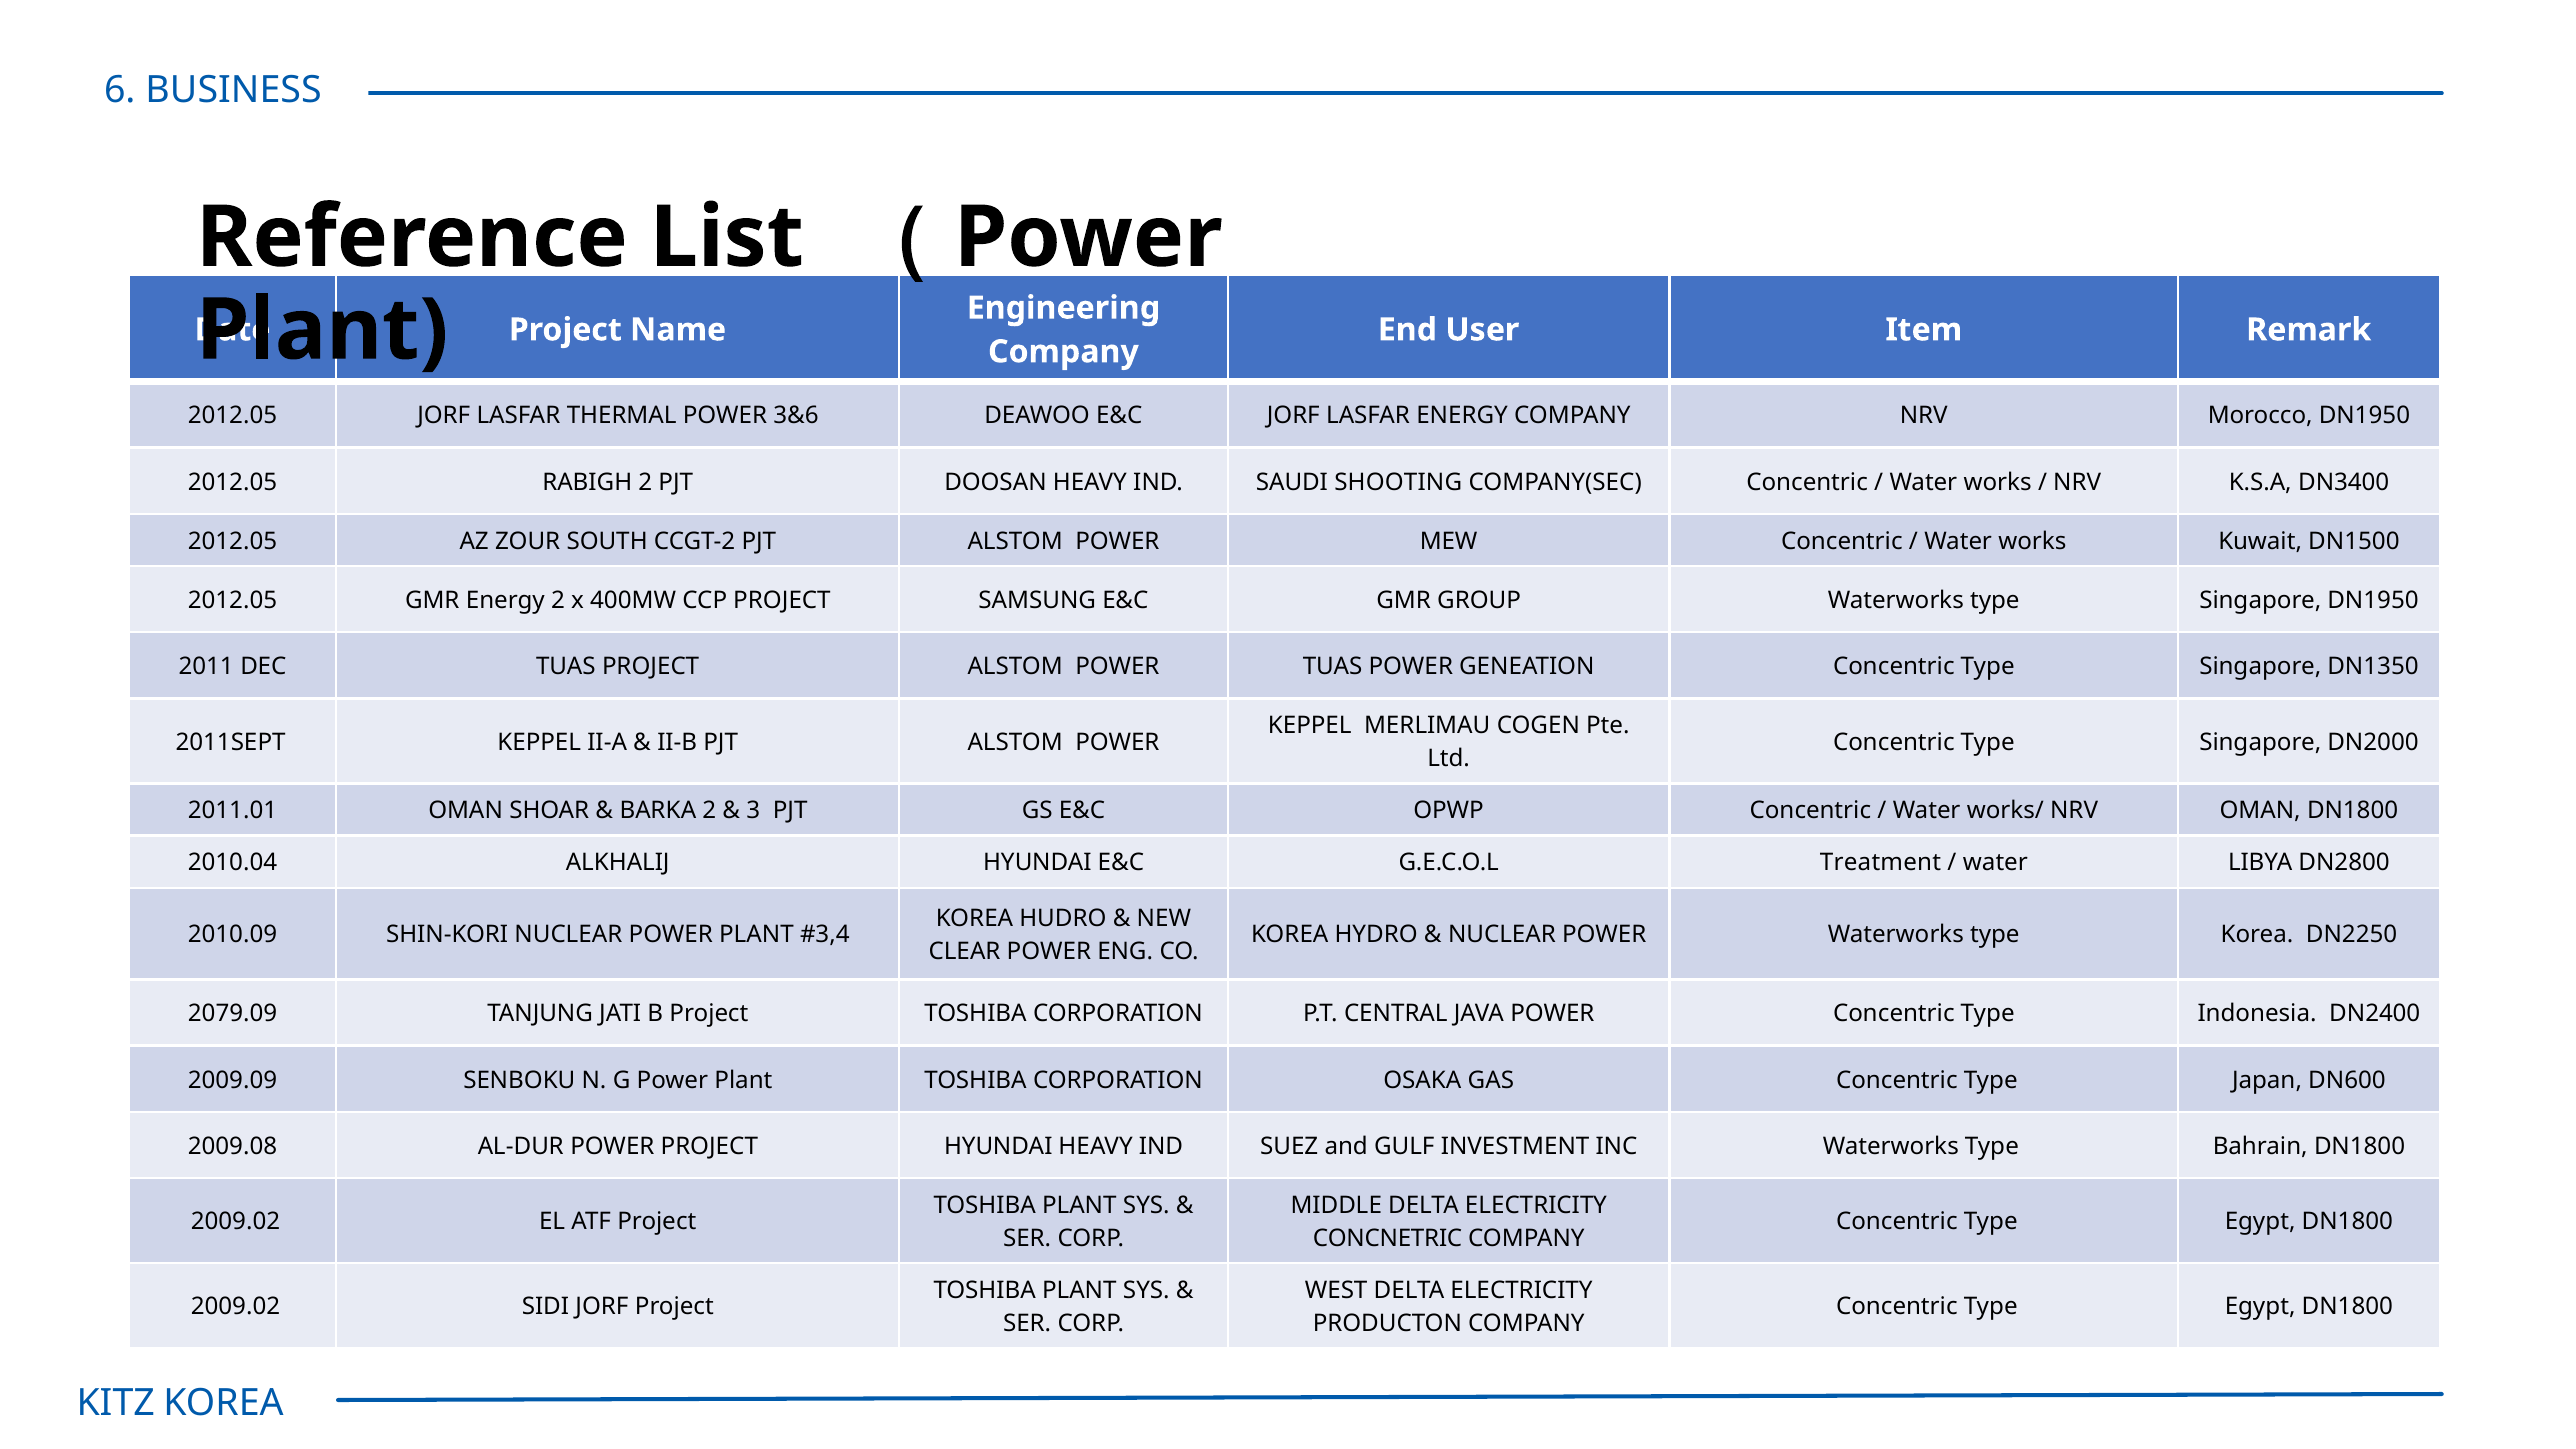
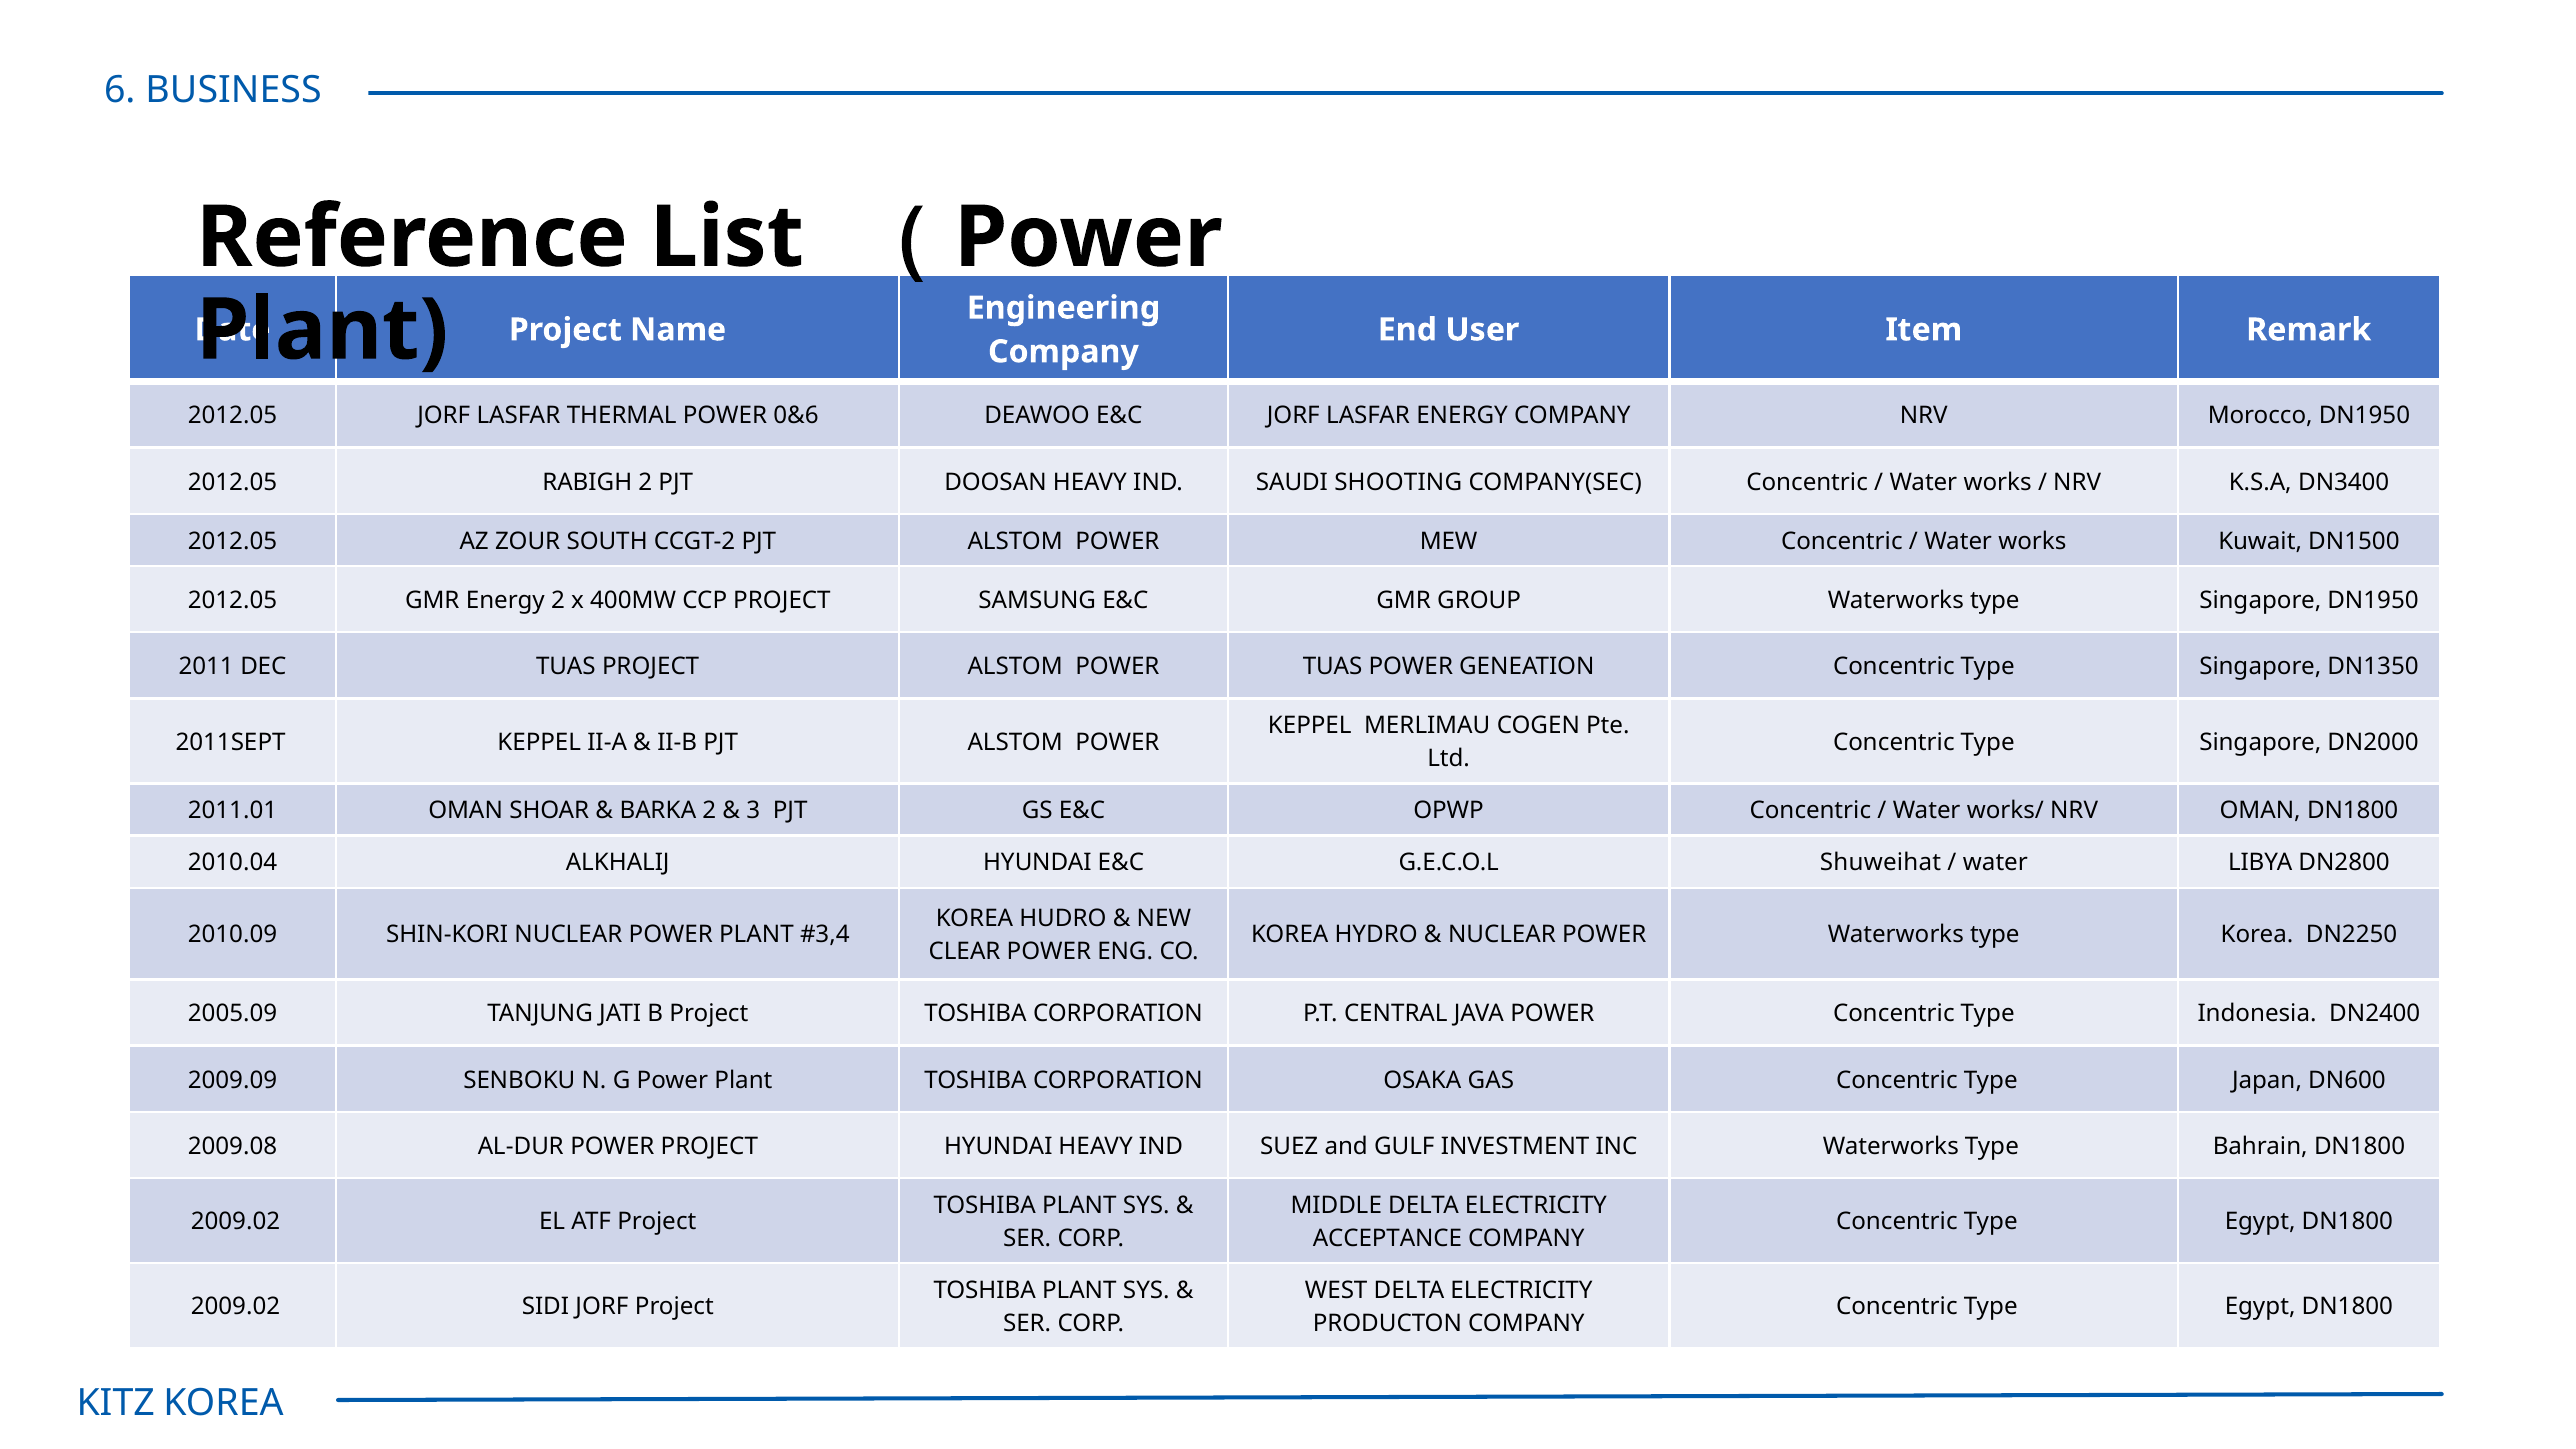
3&6: 3&6 -> 0&6 (796, 416)
Treatment: Treatment -> Shuweihat (1881, 863)
2079.09: 2079.09 -> 2005.09 (233, 1014)
CONCNETRIC: CONCNETRIC -> ACCEPTANCE (1387, 1238)
